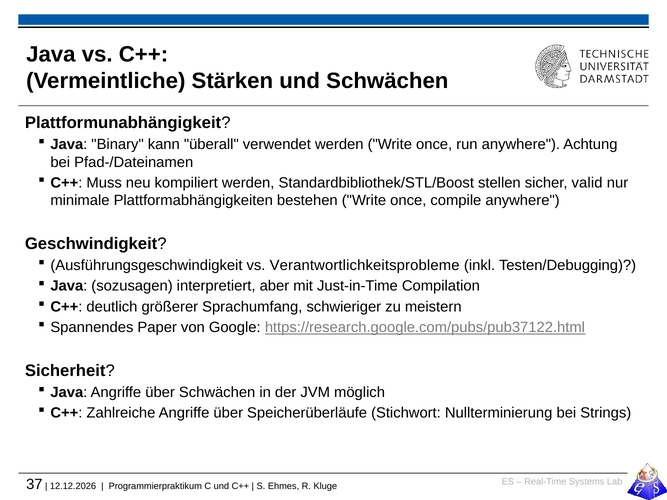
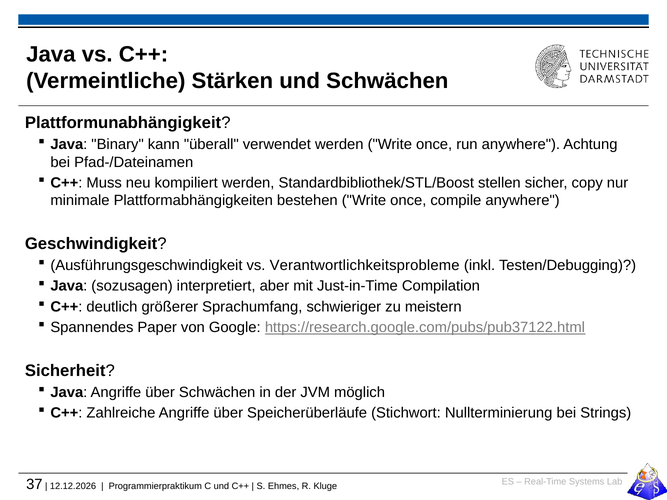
valid: valid -> copy (587, 183)
